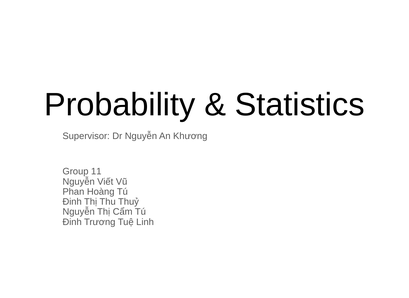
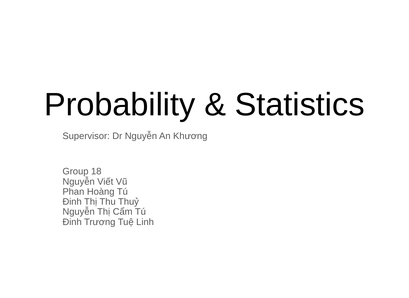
11: 11 -> 18 (96, 172)
